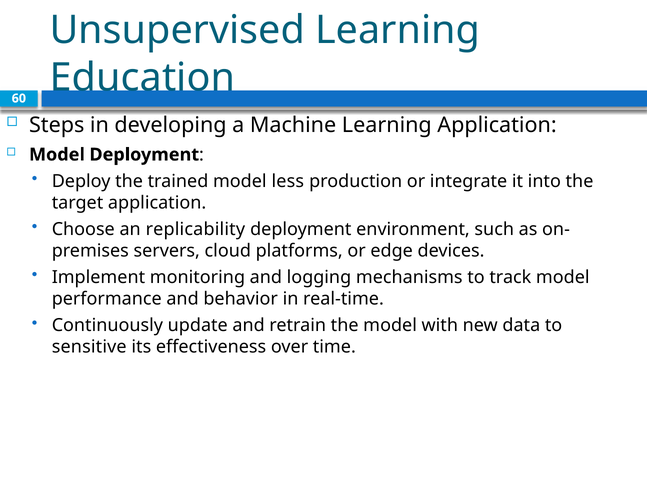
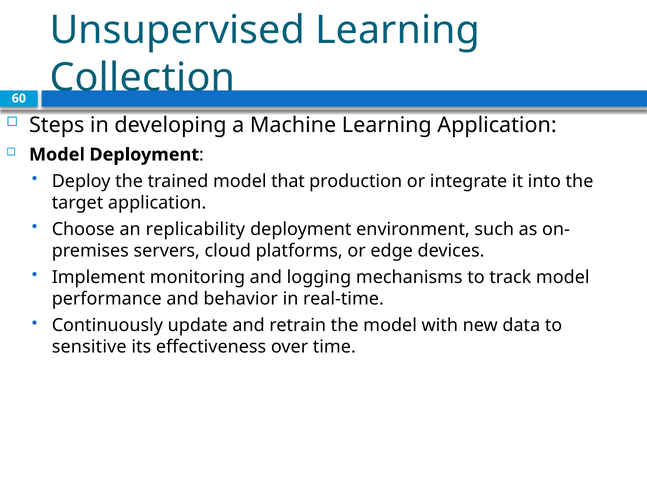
Education: Education -> Collection (142, 78)
less: less -> that (288, 181)
